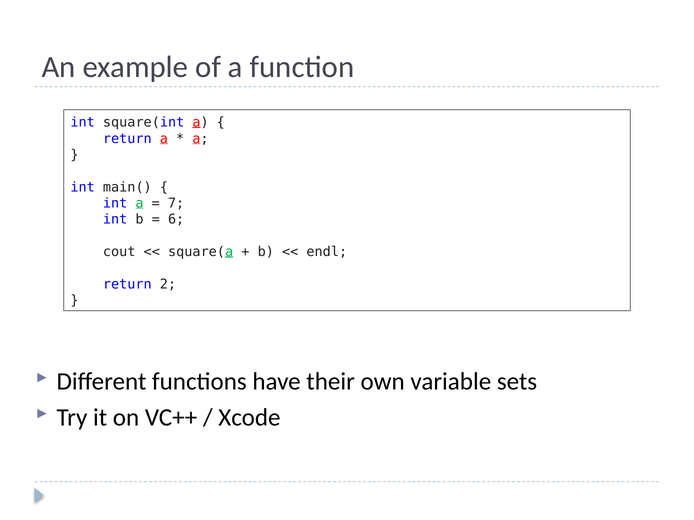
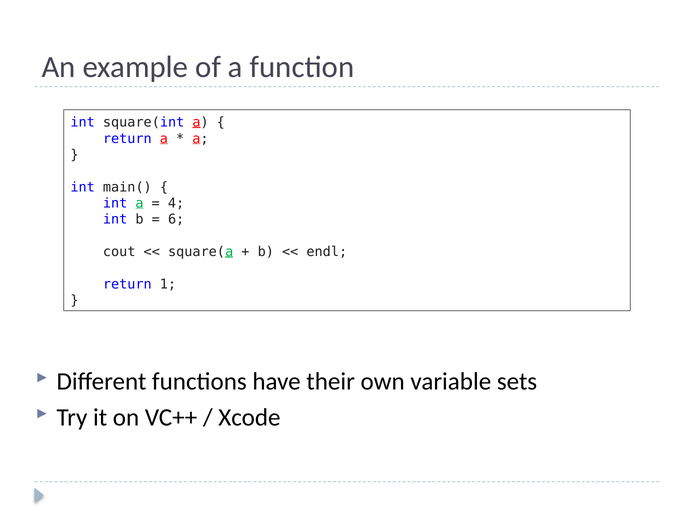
7: 7 -> 4 (176, 204)
2: 2 -> 1 (168, 285)
